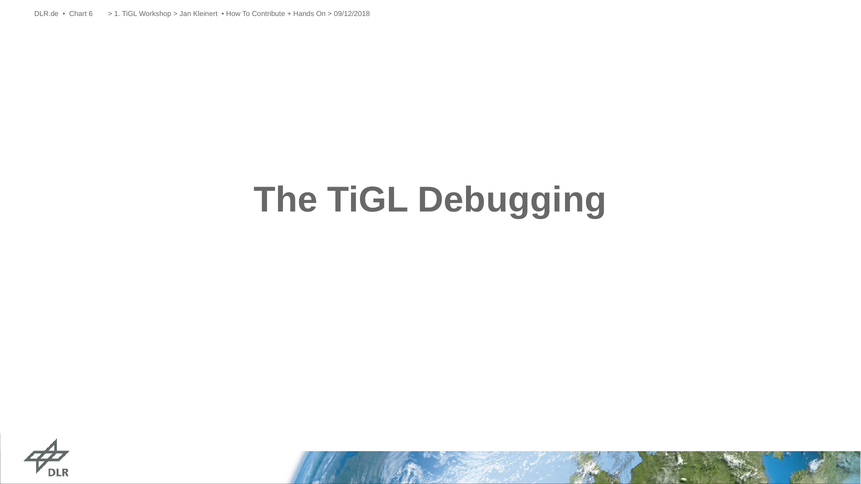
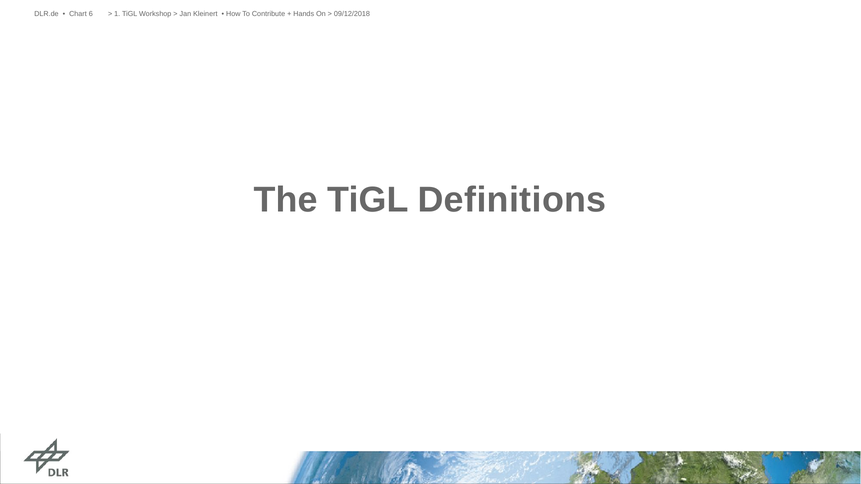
Debugging: Debugging -> Definitions (512, 200)
